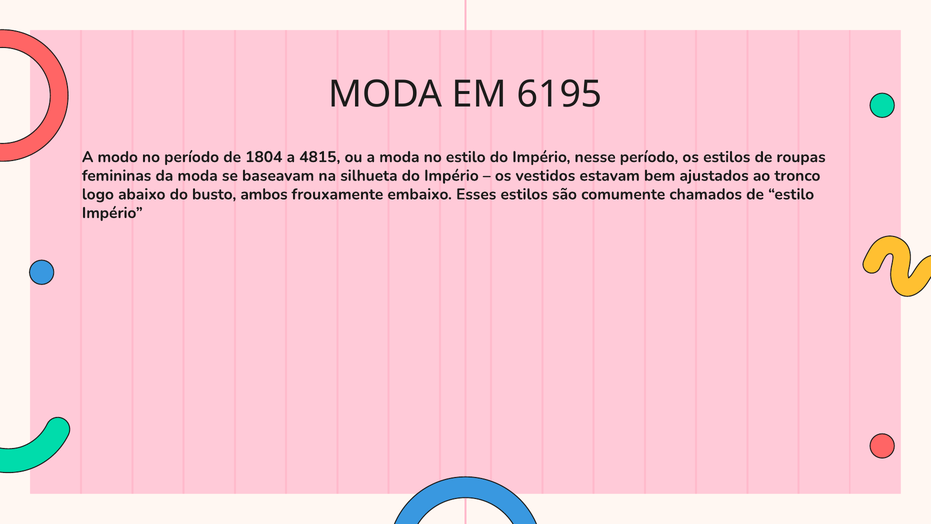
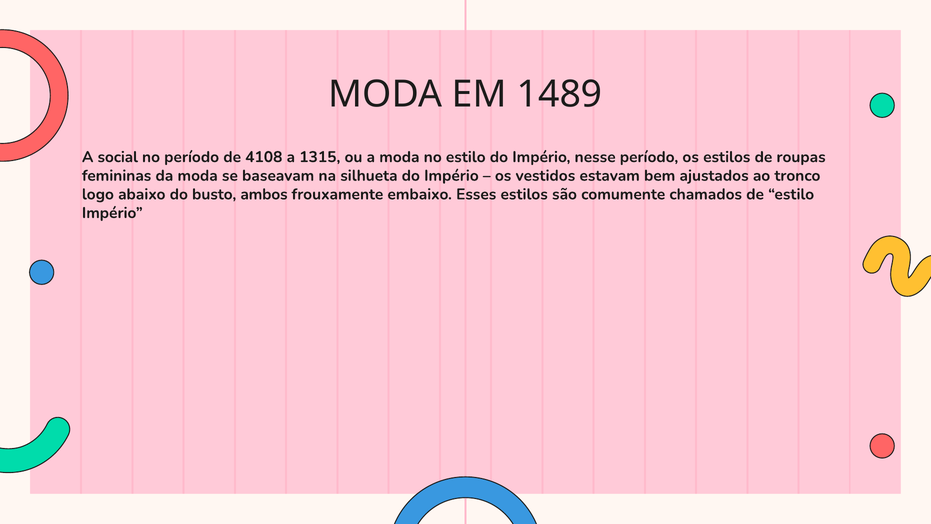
6195: 6195 -> 1489 (559, 94)
modo: modo -> social (118, 157)
1804: 1804 -> 4108 (264, 157)
4815: 4815 -> 1315 (320, 157)
